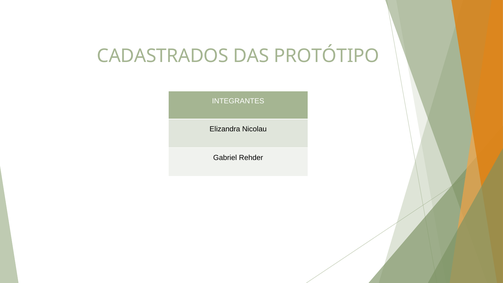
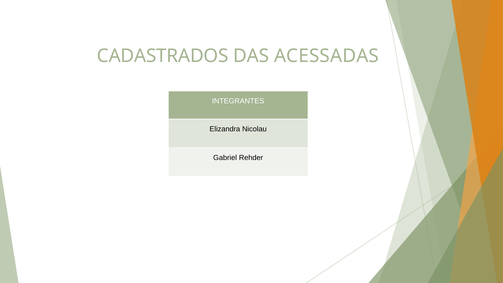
PROTÓTIPO: PROTÓTIPO -> ACESSADAS (327, 56)
